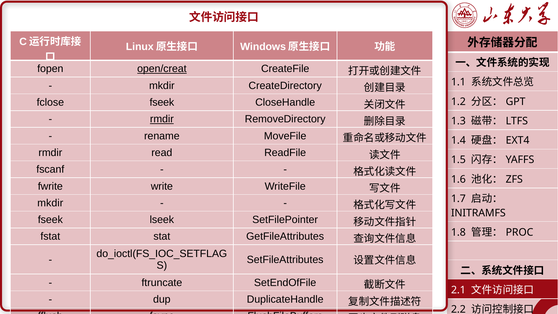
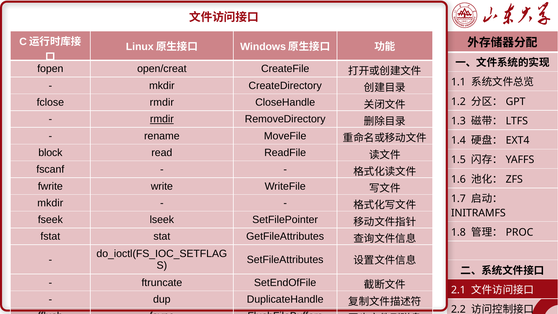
open/creat underline: present -> none (162, 69)
fclose fseek: fseek -> rmdir (162, 102)
rmdir: rmdir -> block (50, 153)
